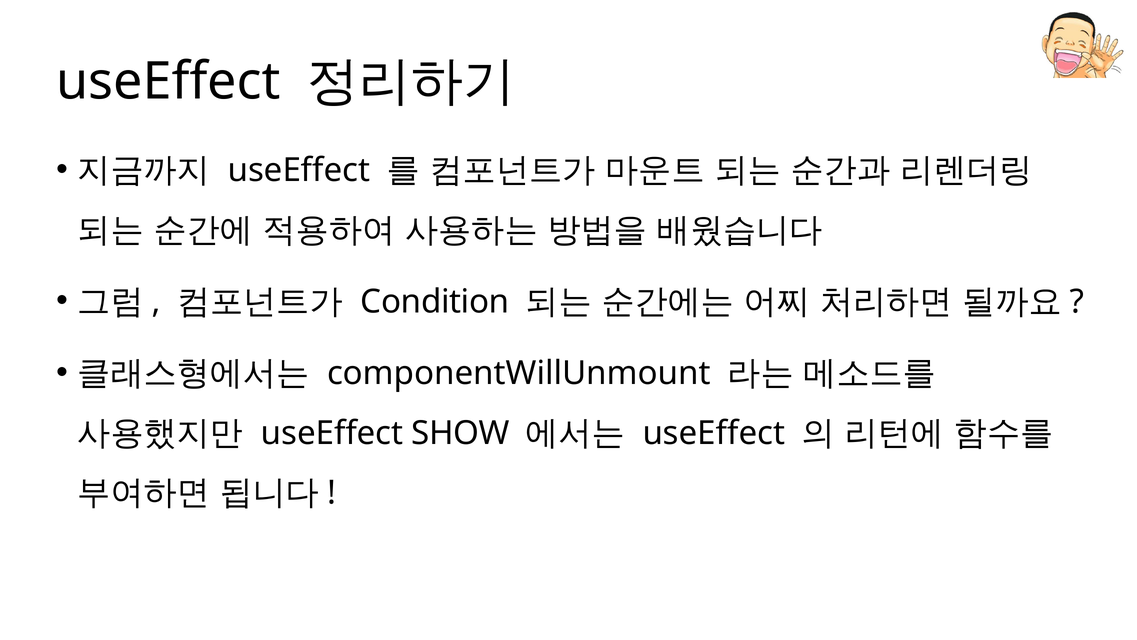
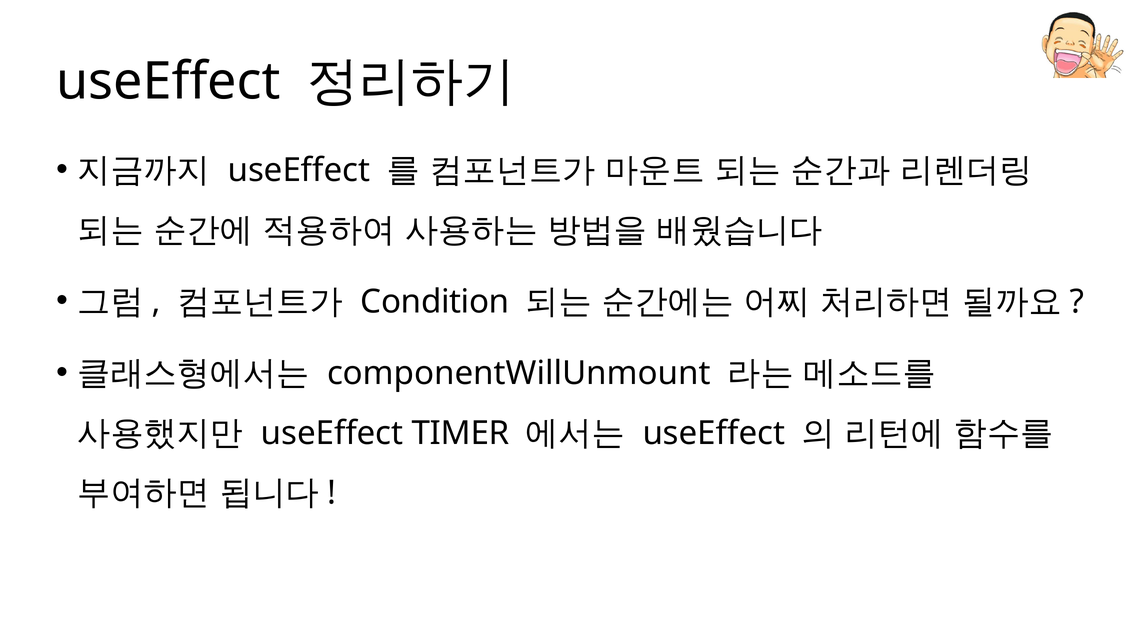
SHOW: SHOW -> TIMER (461, 433)
